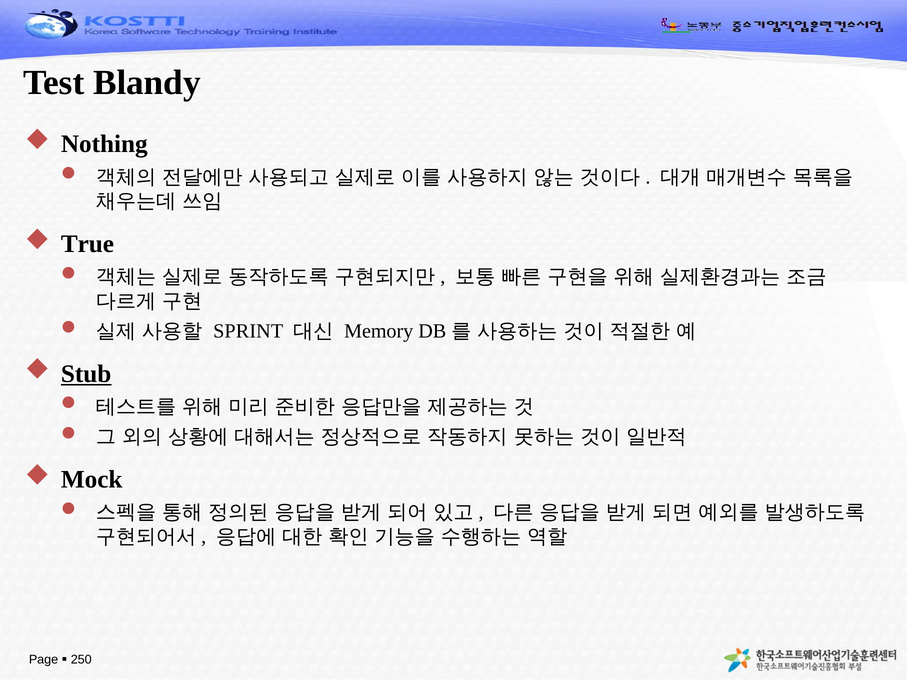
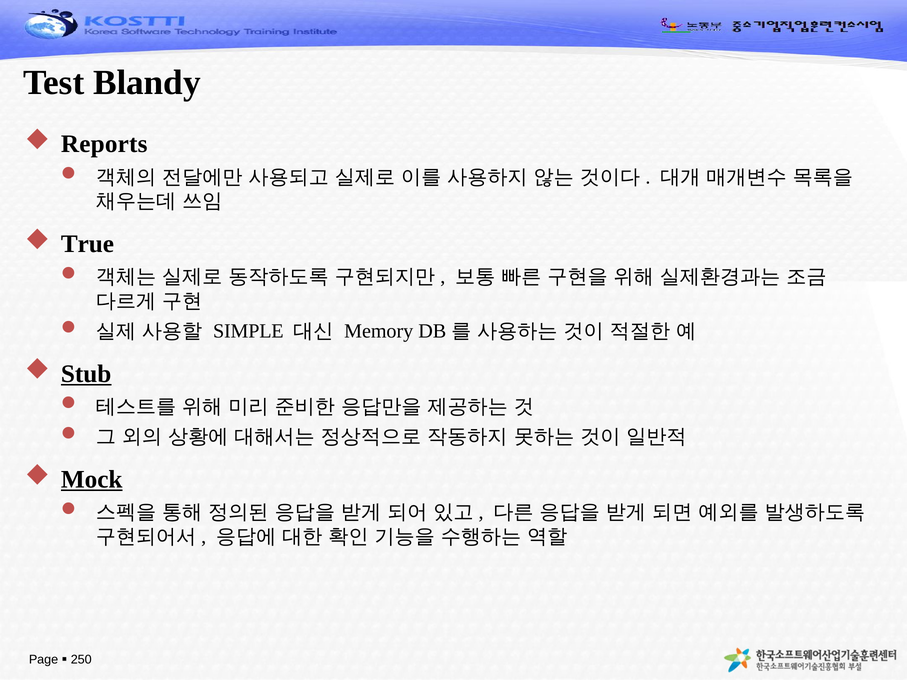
Nothing: Nothing -> Reports (104, 144)
SPRINT: SPRINT -> SIMPLE (248, 331)
Mock underline: none -> present (92, 480)
